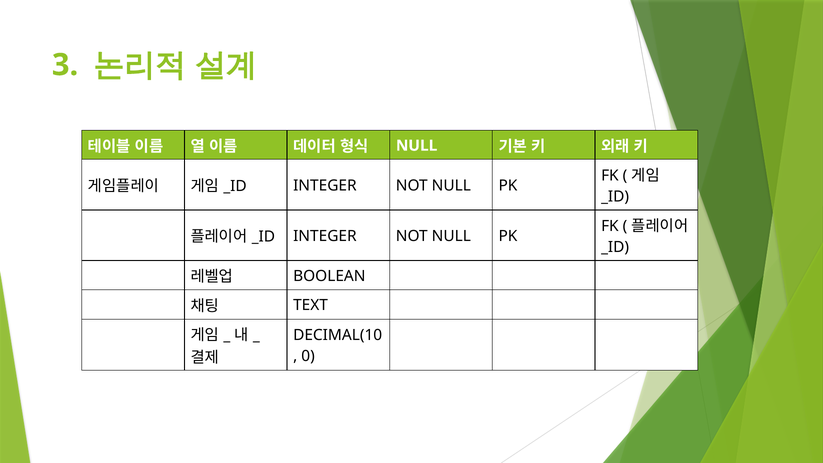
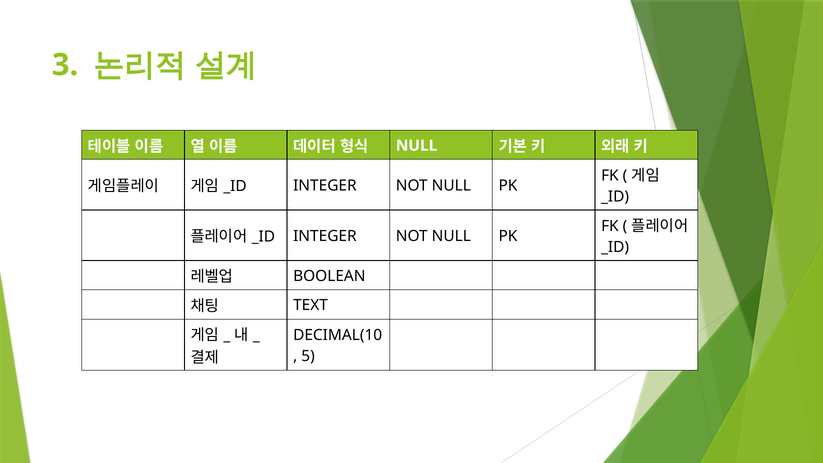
0: 0 -> 5 (308, 356)
